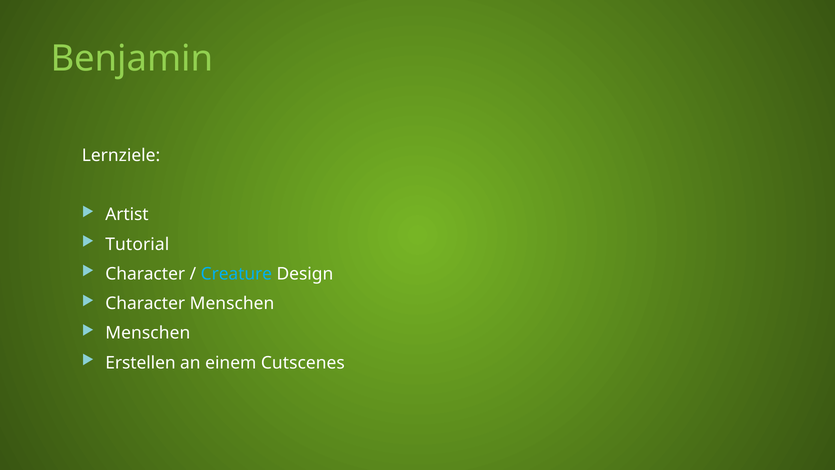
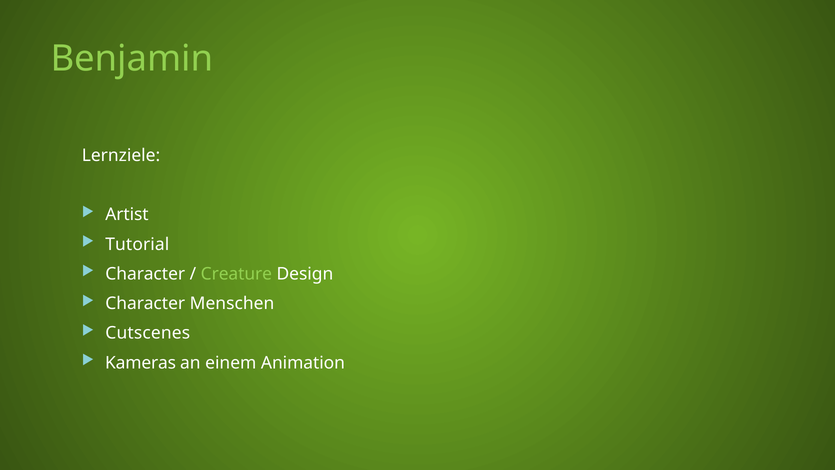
Creature colour: light blue -> light green (236, 274)
Menschen: Menschen -> Cutscenes (148, 333)
Erstellen: Erstellen -> Kameras (141, 363)
Cutscenes: Cutscenes -> Animation (303, 363)
